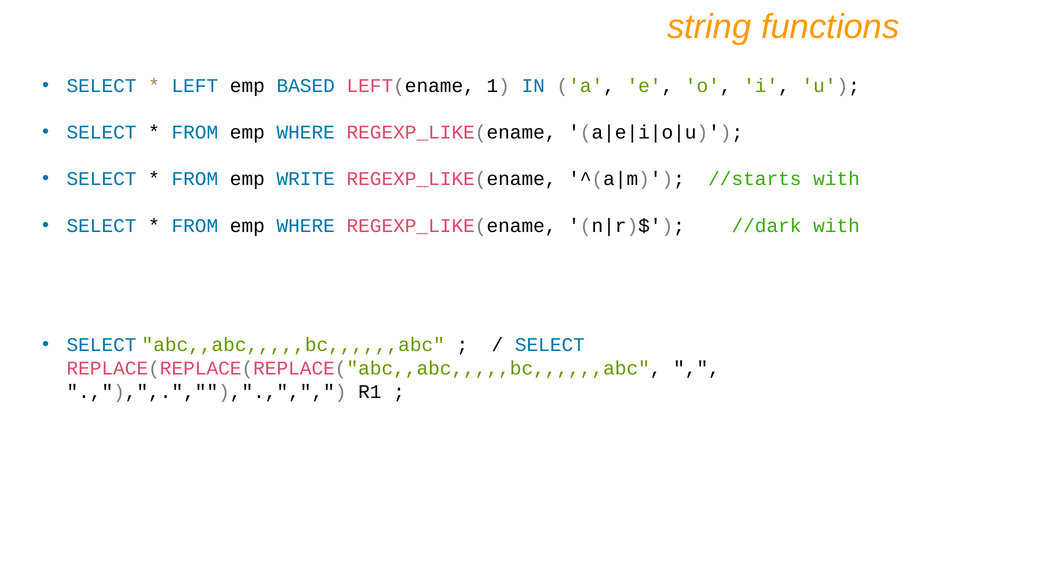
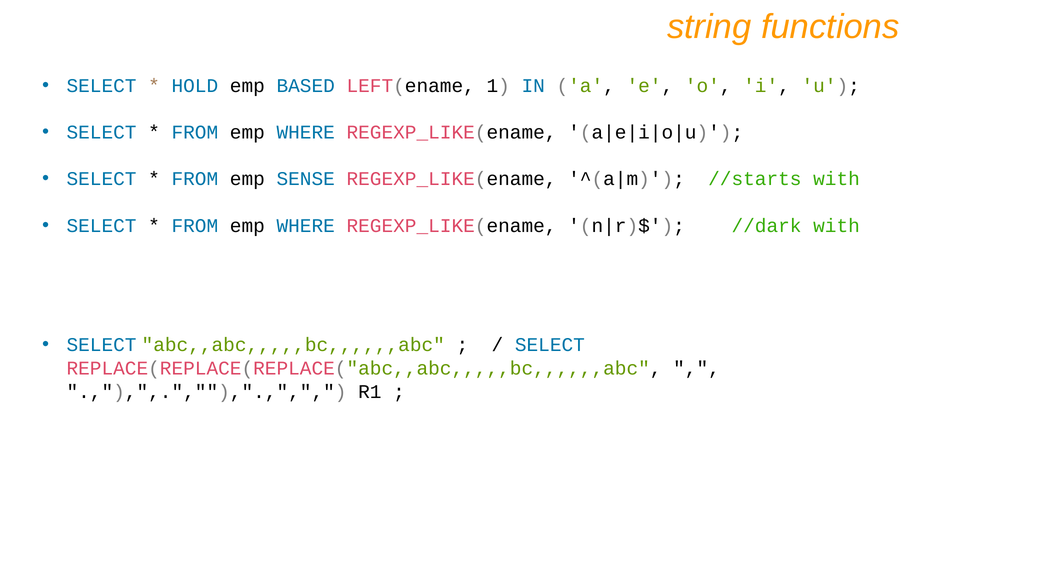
LEFT: LEFT -> HOLD (195, 86)
WRITE: WRITE -> SENSE (306, 179)
